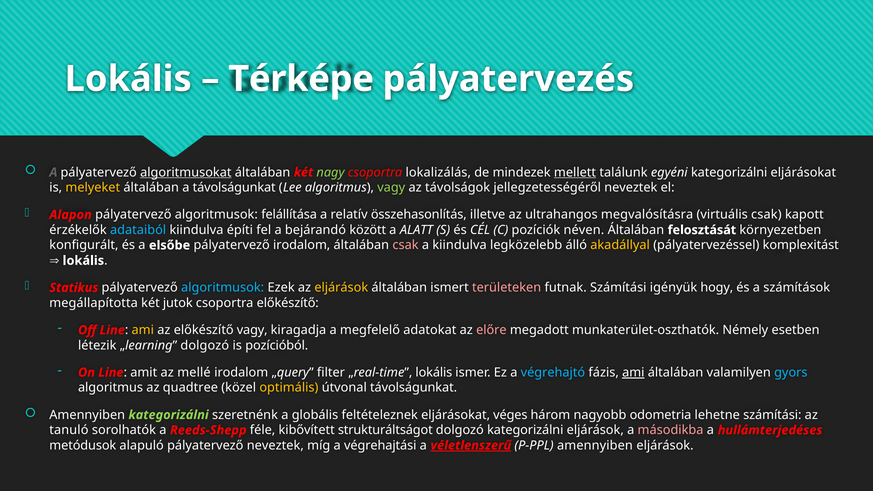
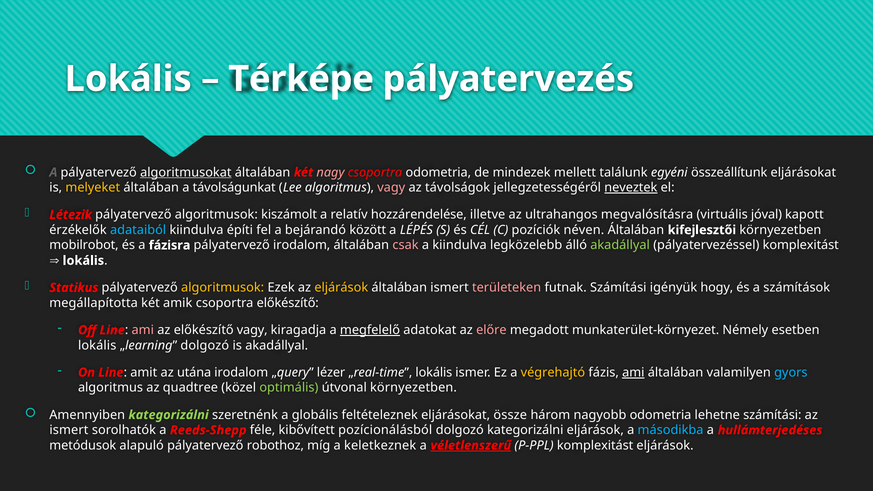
nagy colour: light green -> pink (330, 172)
csoportra lokalizálás: lokalizálás -> odometria (438, 172)
mellett underline: present -> none (575, 172)
egyéni kategorizálni: kategorizálni -> összeállítunk (729, 172)
vagy colour: light green -> pink (391, 188)
neveztek underline: none -> present (631, 188)
Alapon: Alapon -> Létezik (71, 215)
felállítása: felállítása -> kiszámolt (289, 215)
összehasonlítás: összehasonlítás -> hozzárendelése (419, 215)
virtuális csak: csak -> jóval (766, 215)
ALATT: ALATT -> LÉPÉS (416, 230)
felosztását: felosztását -> kifejlesztői (702, 230)
konfigurált: konfigurált -> mobilrobot (84, 245)
elsőbe: elsőbe -> fázisra (170, 245)
akadállyal colour: yellow -> light green (620, 245)
algoritmusok colour: light blue -> yellow (223, 288)
jutok: jutok -> amik (178, 303)
ami colour: yellow -> pink (143, 330)
megfelelő underline: none -> present (370, 330)
munkaterület-oszthatók: munkaterület-oszthatók -> munkaterület-környezet (646, 330)
létezik: létezik -> lokális (97, 345)
is pozícióból: pozícióból -> akadállyal (277, 345)
mellé: mellé -> utána (194, 373)
filter: filter -> lézer (331, 373)
végrehajtó colour: light blue -> yellow (553, 373)
optimális colour: yellow -> light green (289, 388)
útvonal távolságunkat: távolságunkat -> környezetben (413, 388)
véges: véges -> össze (510, 415)
tanuló: tanuló -> ismert (69, 430)
strukturáltságot: strukturáltságot -> pozícionálásból (385, 430)
másodikba colour: pink -> light blue (671, 430)
pályatervező neveztek: neveztek -> robothoz (275, 446)
végrehajtási: végrehajtási -> keletkeznek (380, 446)
P-PPL amennyiben: amennyiben -> komplexitást (595, 446)
